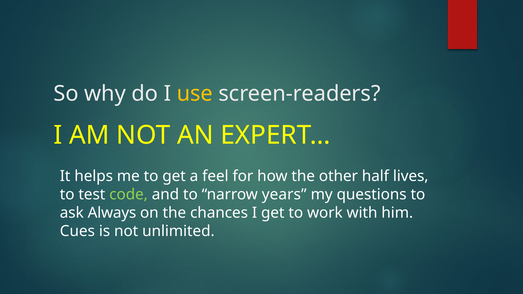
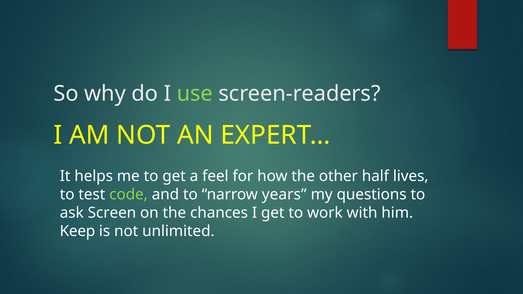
use colour: yellow -> light green (195, 94)
Always: Always -> Screen (112, 213)
Cues: Cues -> Keep (77, 231)
